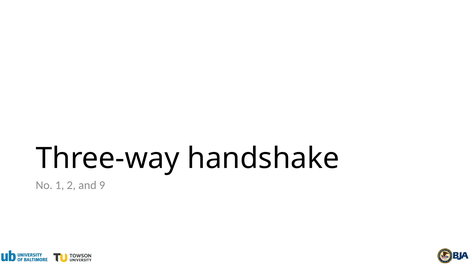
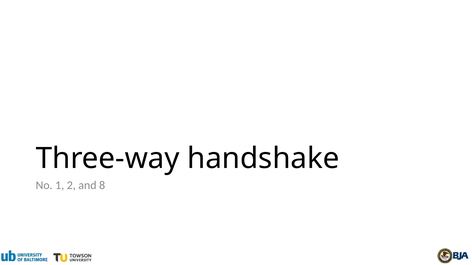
9: 9 -> 8 (102, 186)
